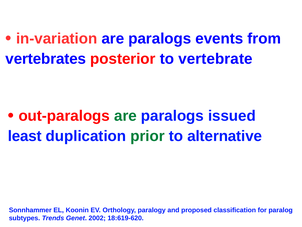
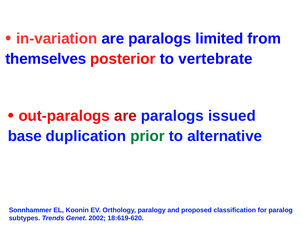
events: events -> limited (219, 39)
vertebrates: vertebrates -> themselves (46, 59)
are colour: green -> red (125, 116)
least: least -> base (25, 136)
